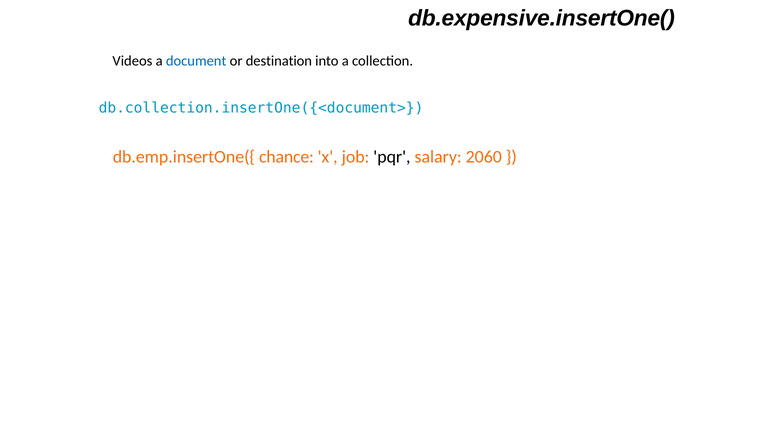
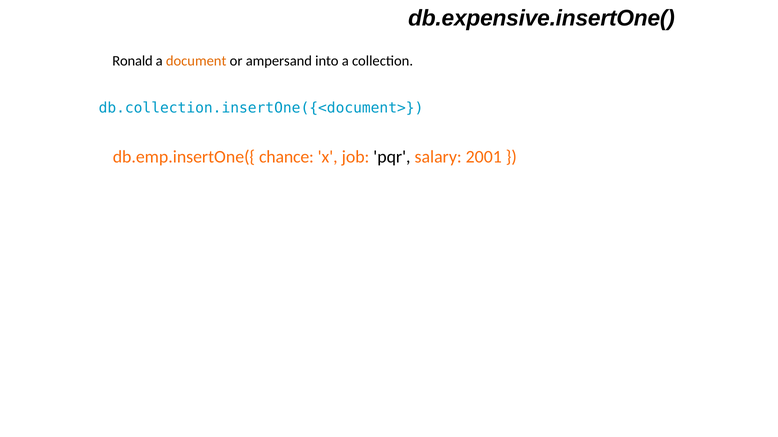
Videos: Videos -> Ronald (133, 61)
document colour: blue -> orange (196, 61)
destination: destination -> ampersand (279, 61)
2060: 2060 -> 2001 (484, 157)
